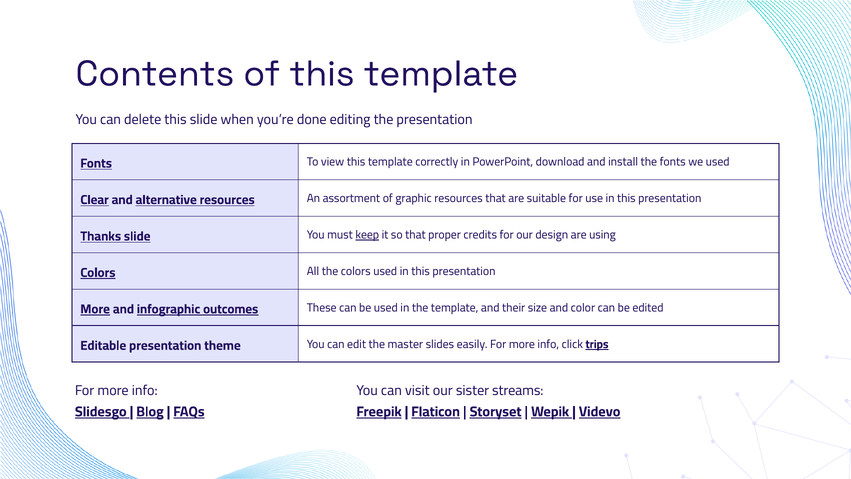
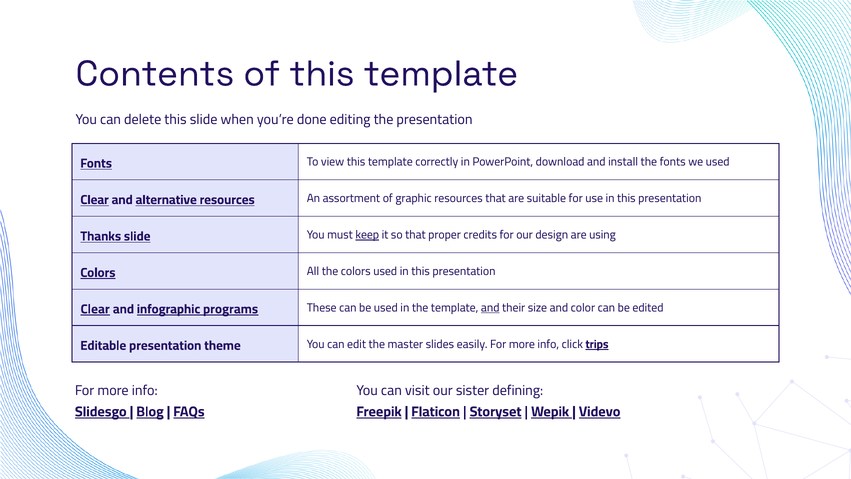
More: More -> Clear (95, 309)
outcomes: outcomes -> programs (231, 309)
and underline: none -> present (490, 308)
streams: streams -> defining (518, 390)
